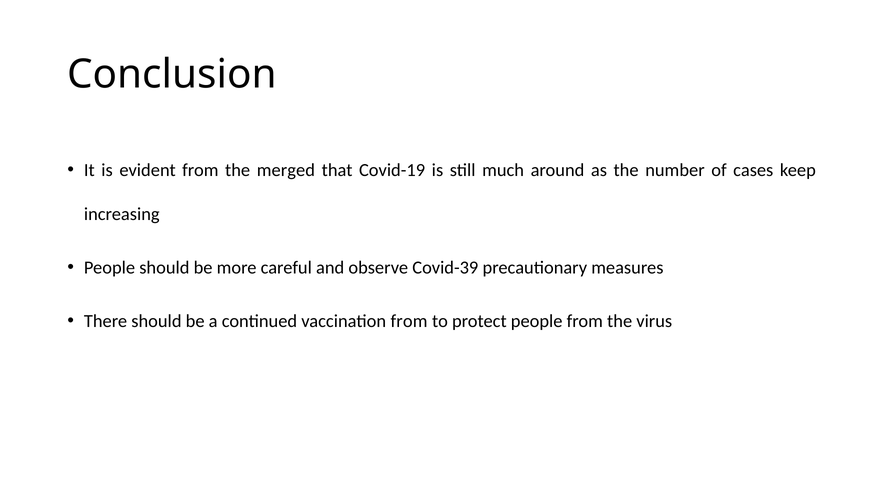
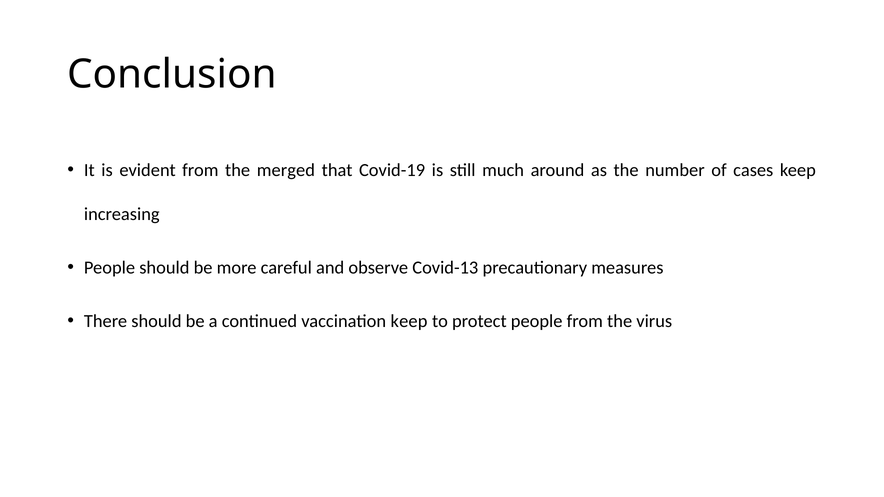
Covid-39: Covid-39 -> Covid-13 (445, 268)
vaccination from: from -> keep (409, 321)
